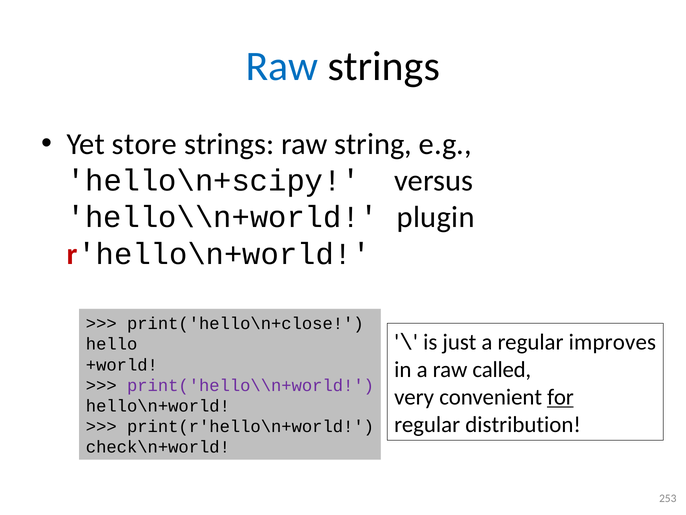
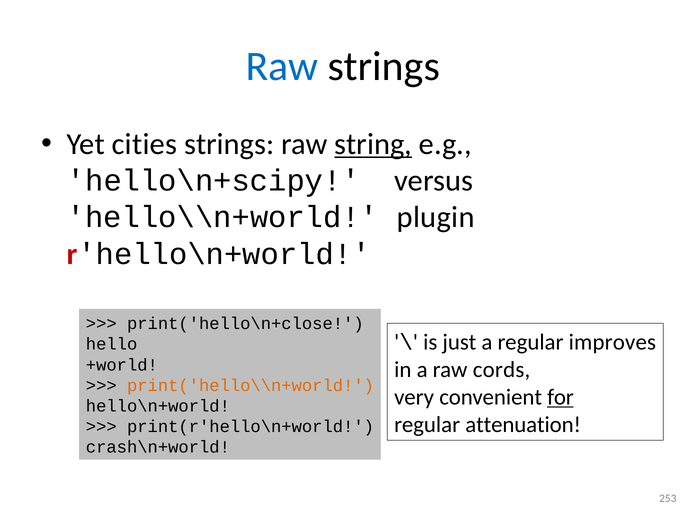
store: store -> cities (144, 144)
string underline: none -> present (373, 144)
called: called -> cords (502, 369)
print('hello\\n+world colour: purple -> orange (250, 385)
distribution: distribution -> attenuation (523, 424)
check\n+world: check\n+world -> crash\n+world (158, 447)
